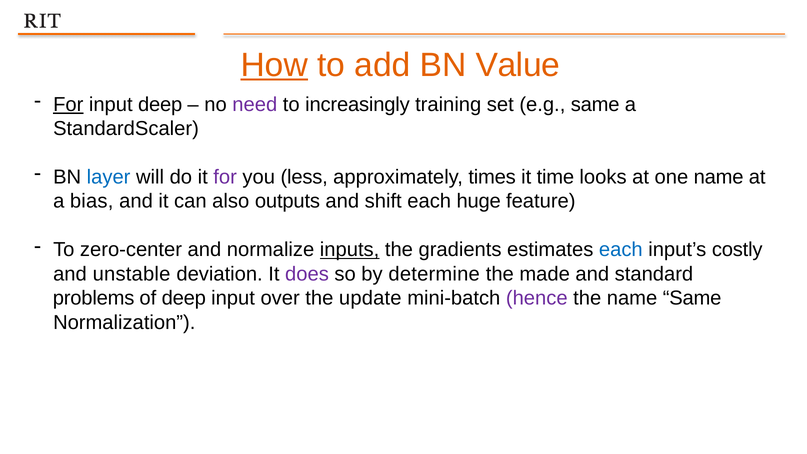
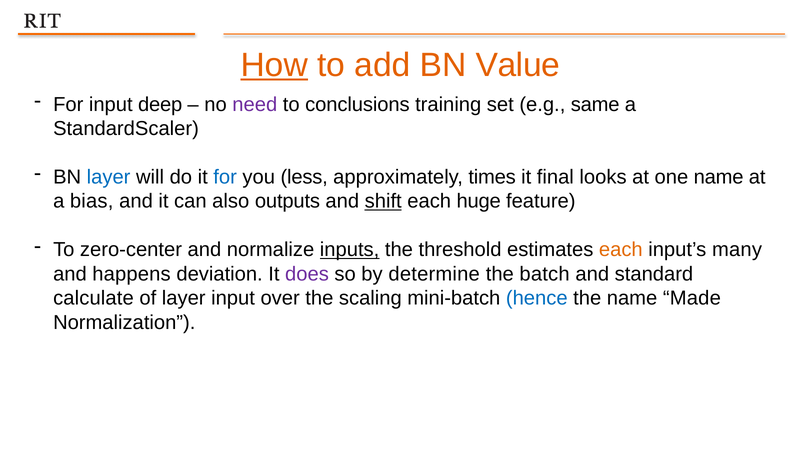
For underline: present -> none (68, 104)
increasingly: increasingly -> conclusions (357, 104)
for colour: purple -> blue (225, 177)
time: time -> final (555, 177)
shift underline: none -> present (383, 201)
gradients: gradients -> threshold (460, 250)
each colour: blue -> orange (621, 250)
costly: costly -> many (737, 250)
unstable: unstable -> happens (132, 274)
made: made -> batch (545, 274)
problems: problems -> calculate (93, 298)
of deep: deep -> layer (184, 298)
update: update -> scaling (370, 298)
hence colour: purple -> blue (537, 298)
name Same: Same -> Made (692, 298)
